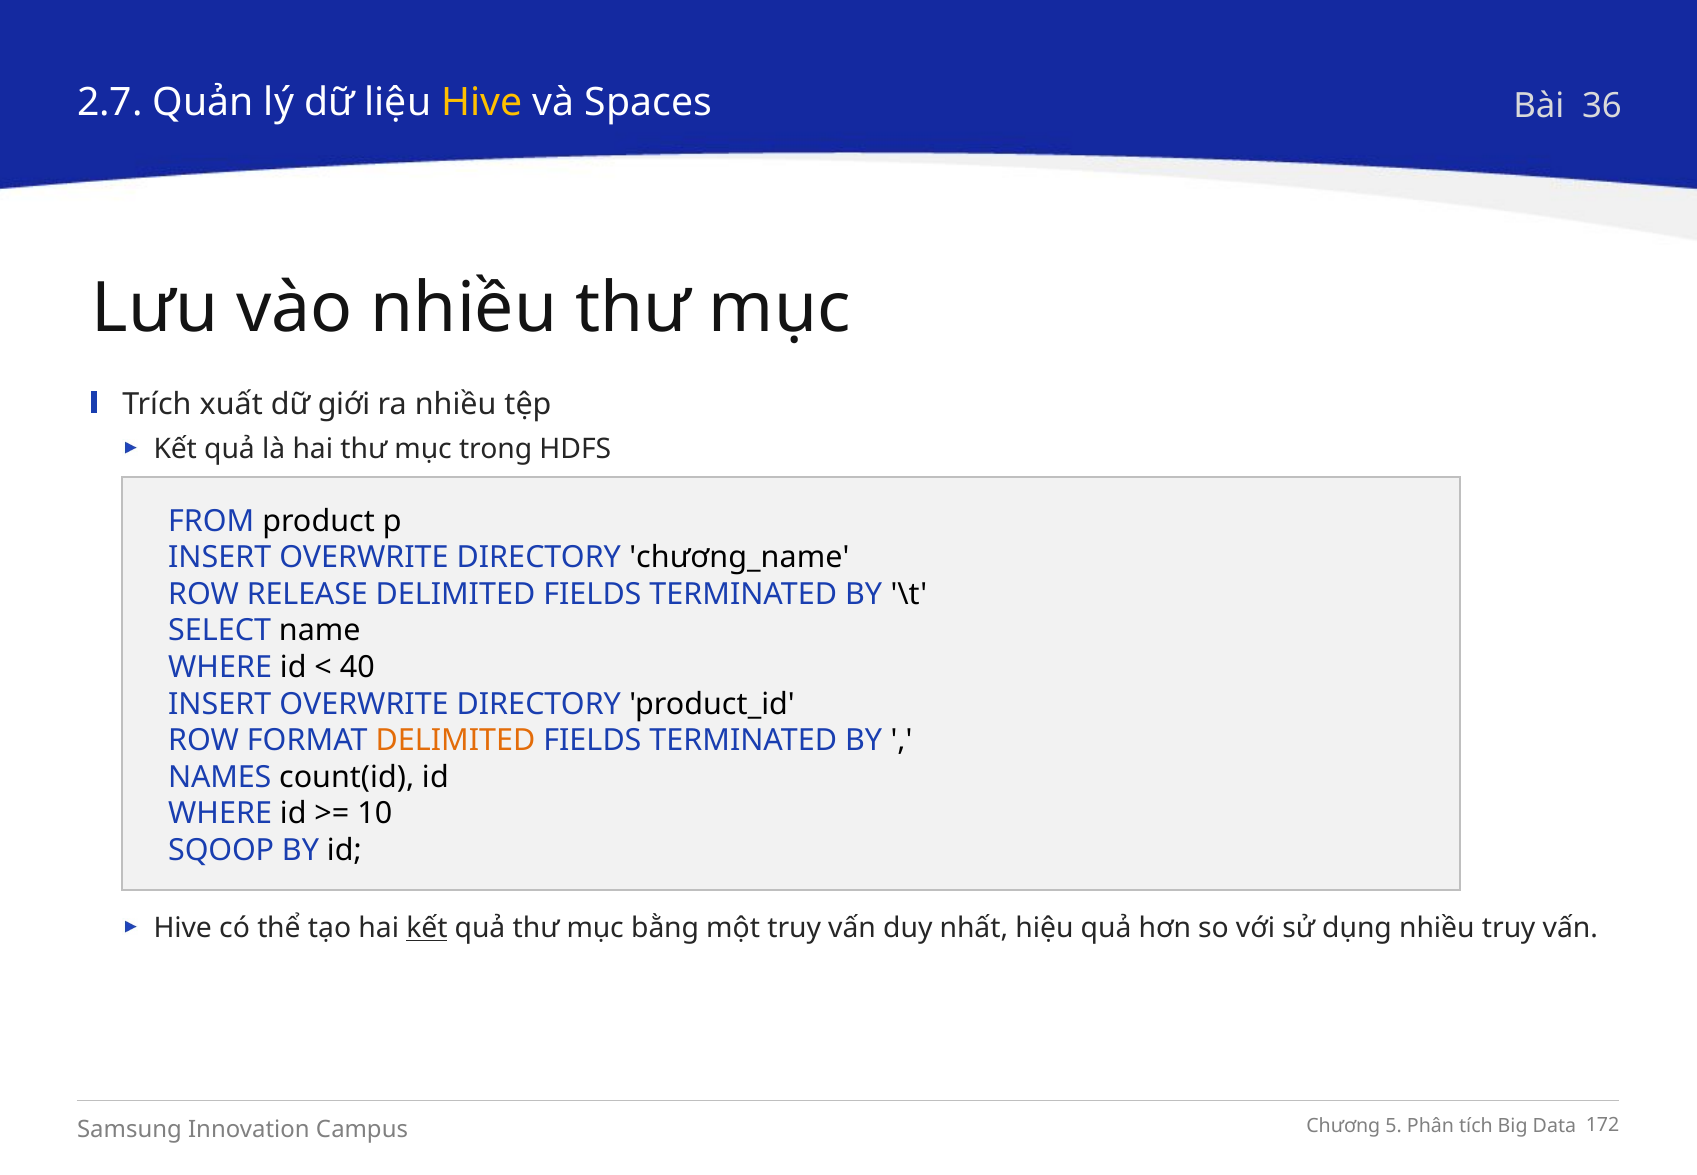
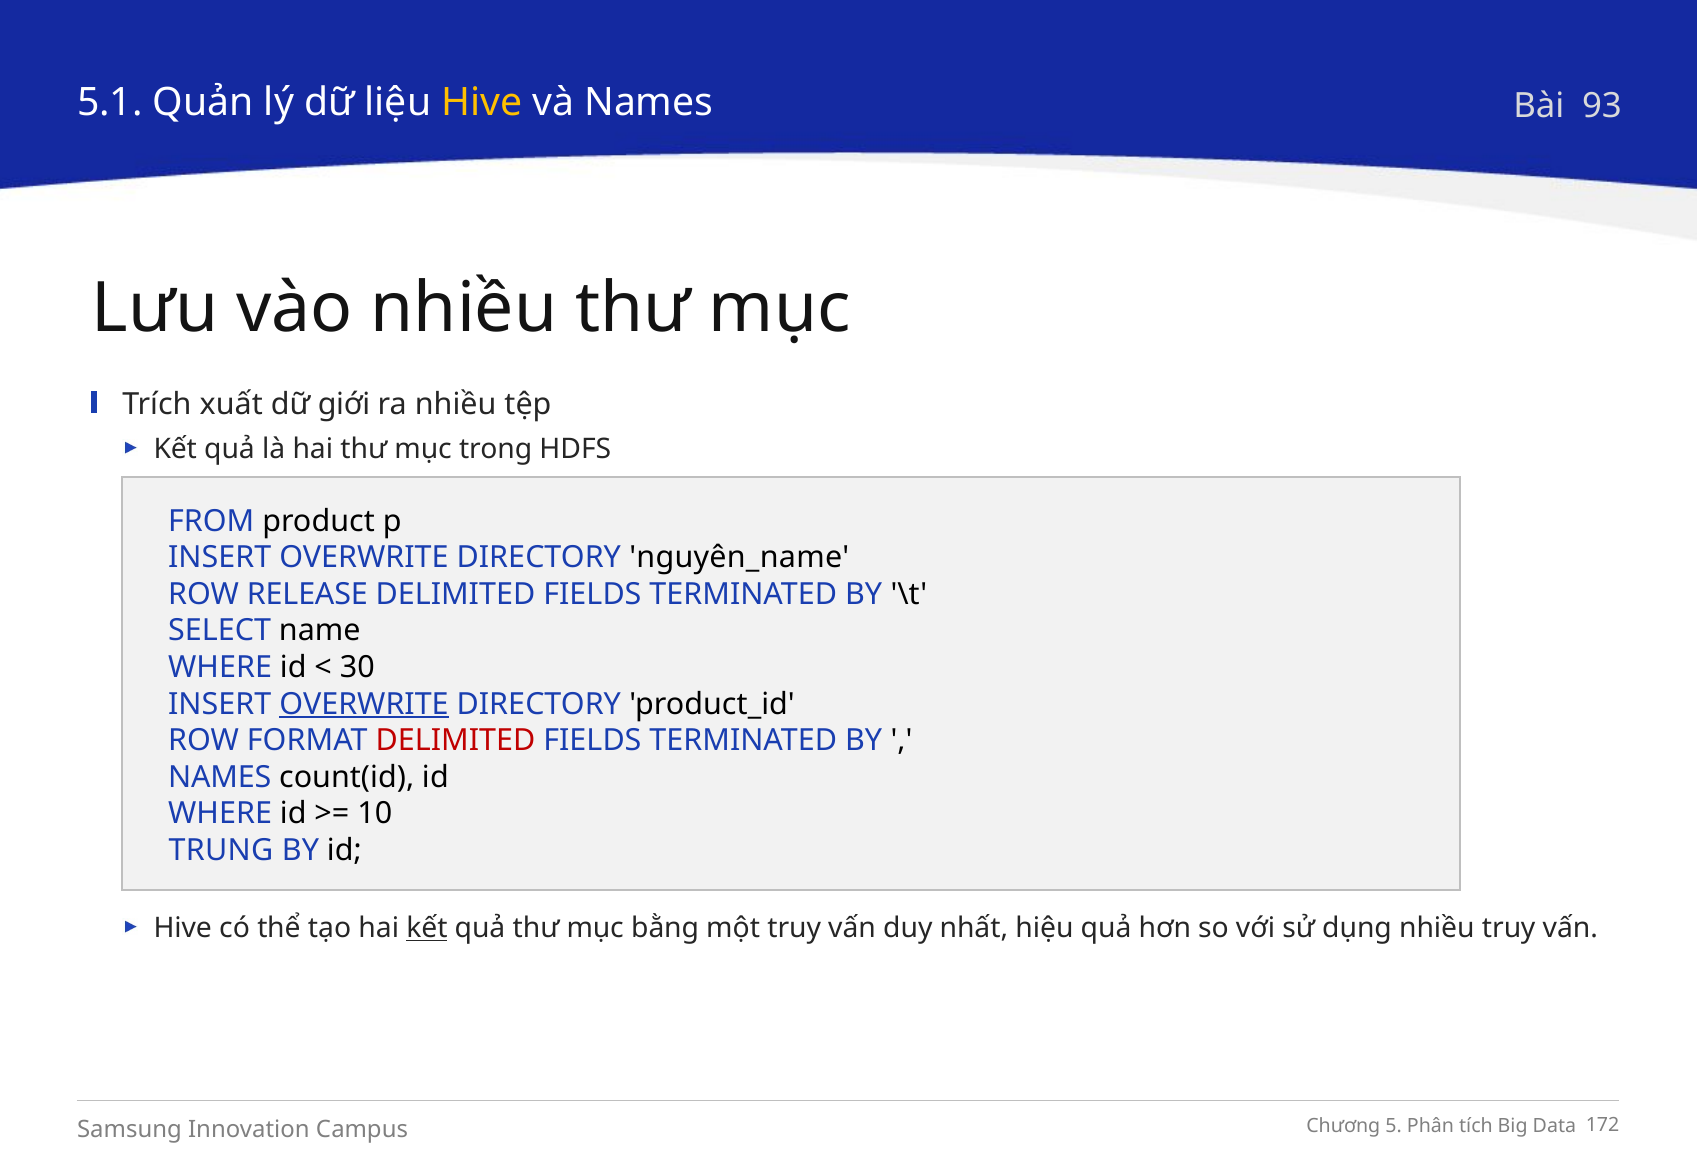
2.7: 2.7 -> 5.1 (110, 103)
và Spaces: Spaces -> Names (649, 103)
36: 36 -> 93 (1602, 106)
chương_name: chương_name -> nguyên_name (739, 558)
40: 40 -> 30 (357, 667)
OVERWRITE underline: none -> present (364, 704)
DELIMITED colour: orange -> red (455, 740)
SQOOP: SQOOP -> TRUNG (221, 850)
